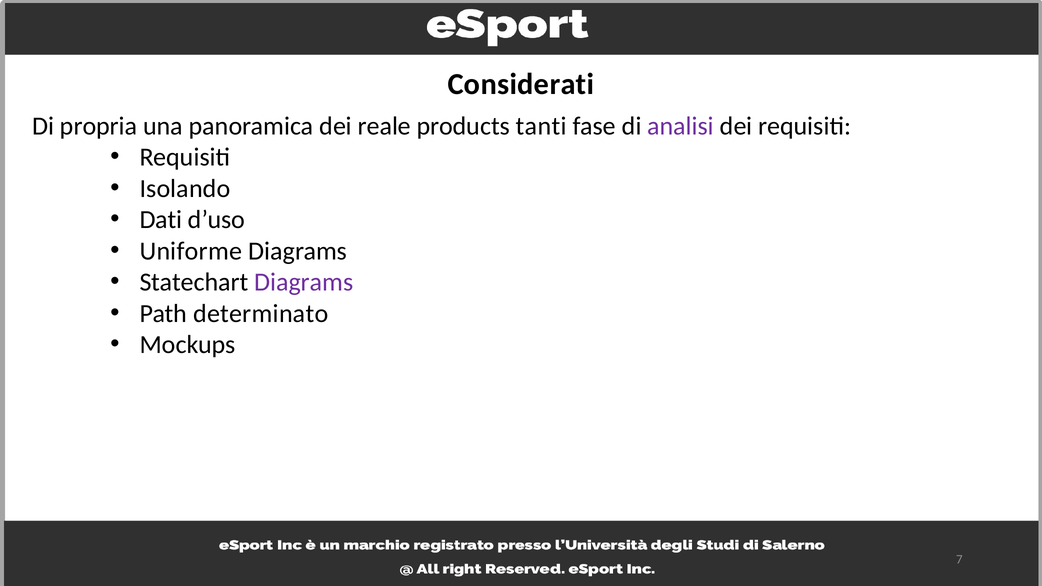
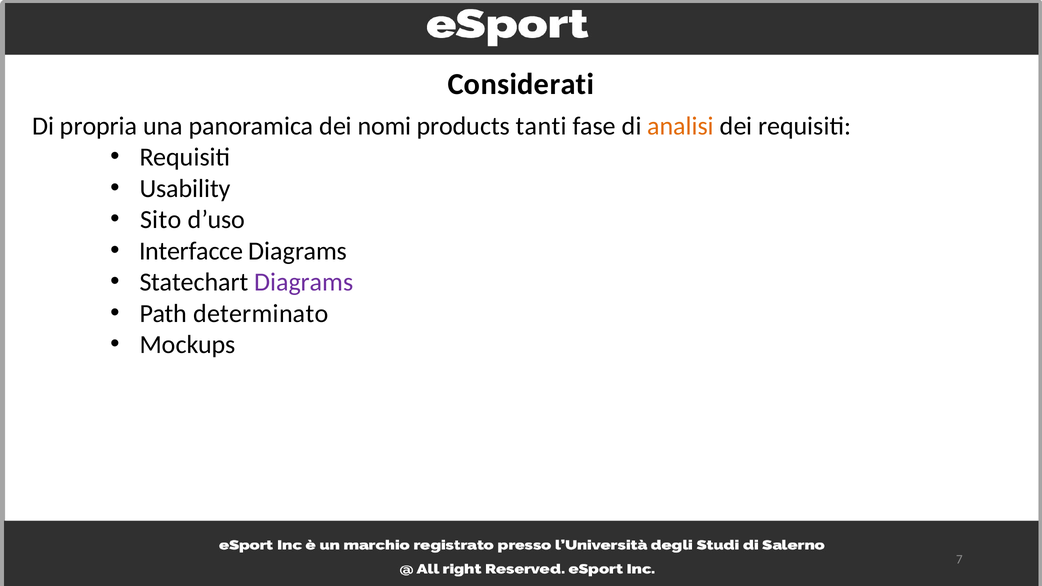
reale: reale -> nomi (384, 126)
analisi colour: purple -> orange (681, 126)
Isolando: Isolando -> Usability (185, 188)
Dati: Dati -> Sito (161, 220)
Uniforme: Uniforme -> Interfacce (191, 251)
